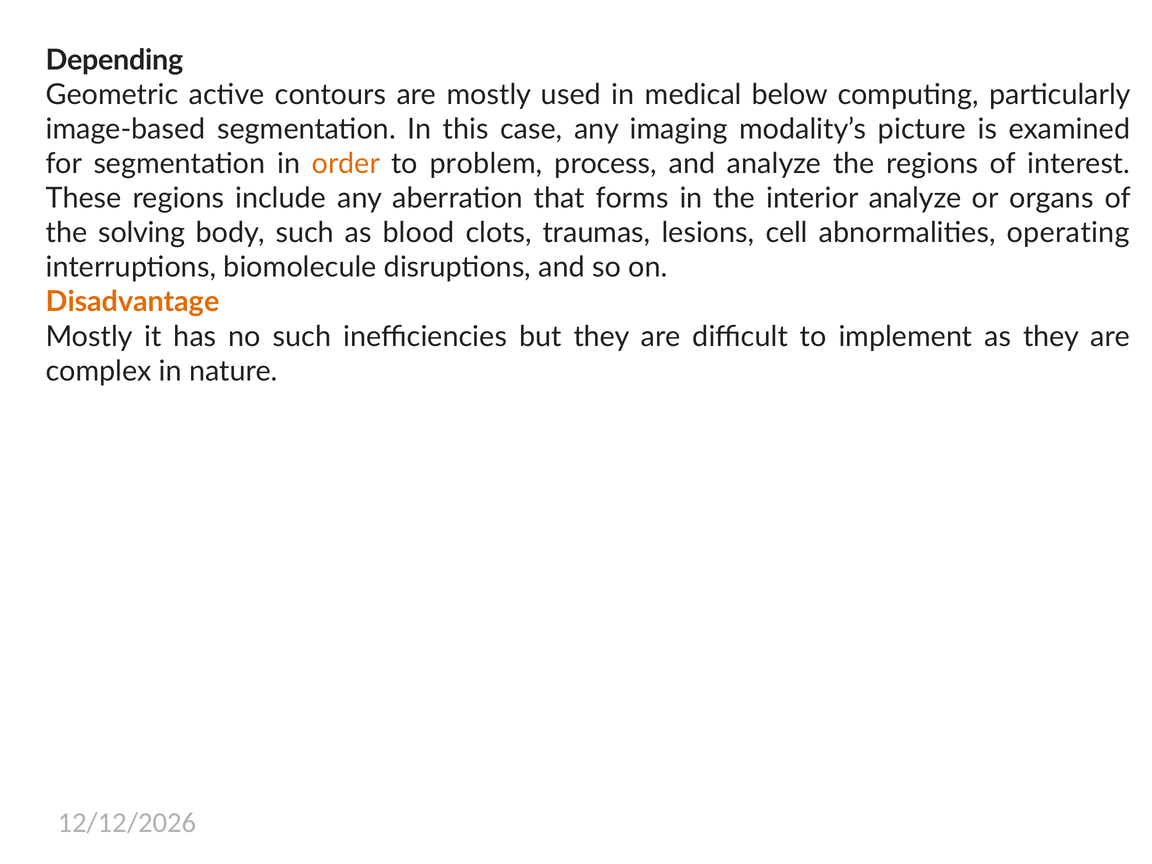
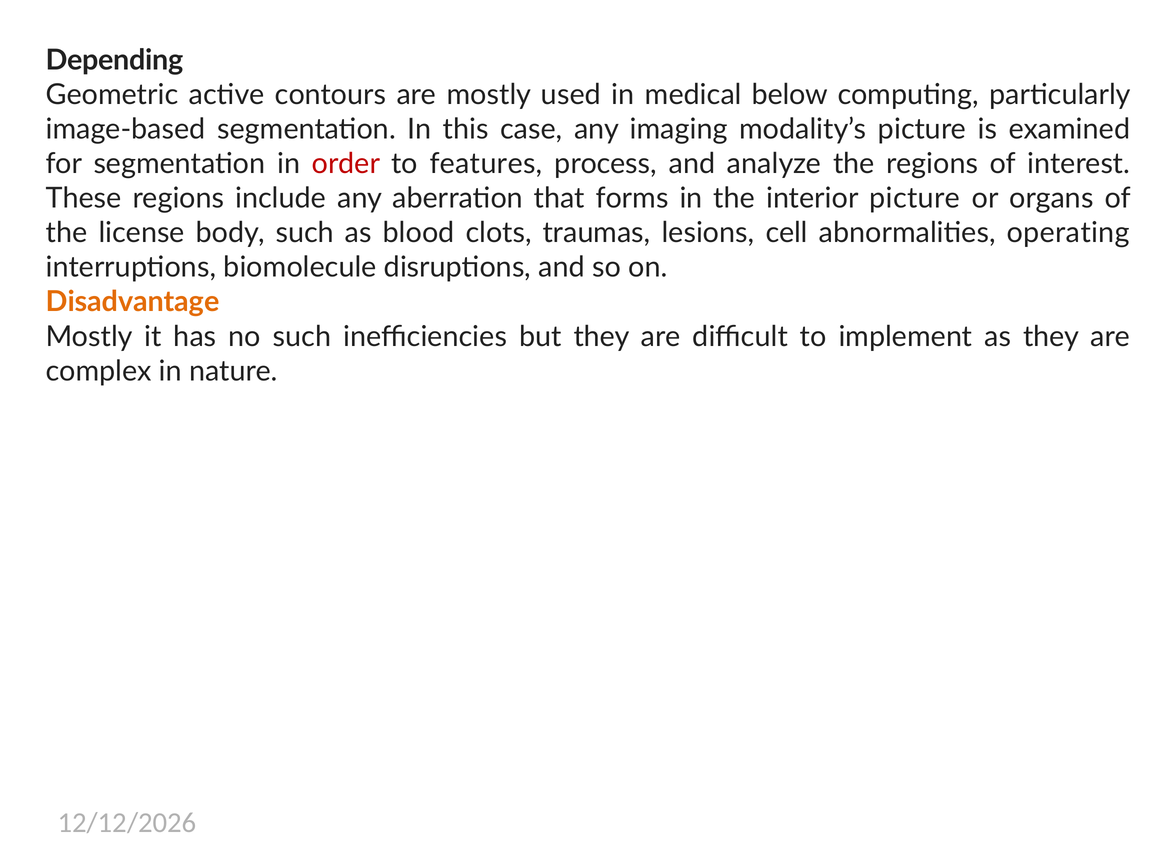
order colour: orange -> red (346, 164)
problem: problem -> features (486, 164)
interior analyze: analyze -> picture (915, 198)
solving: solving -> license (142, 233)
